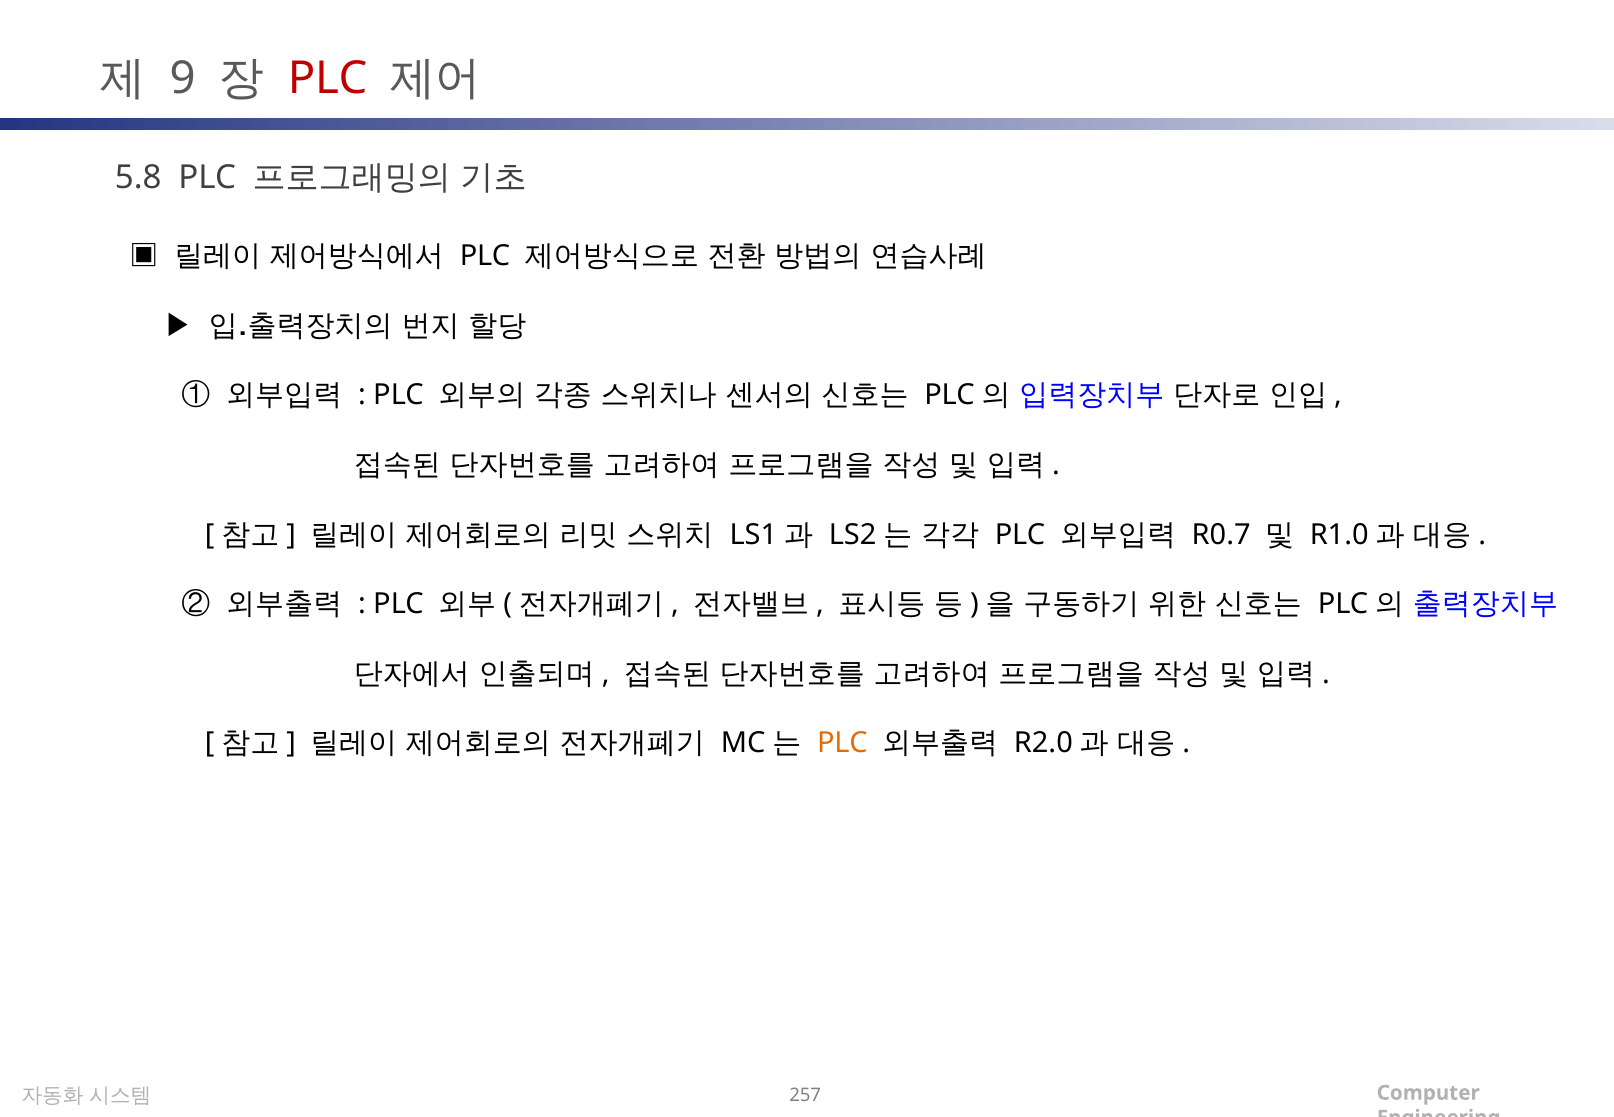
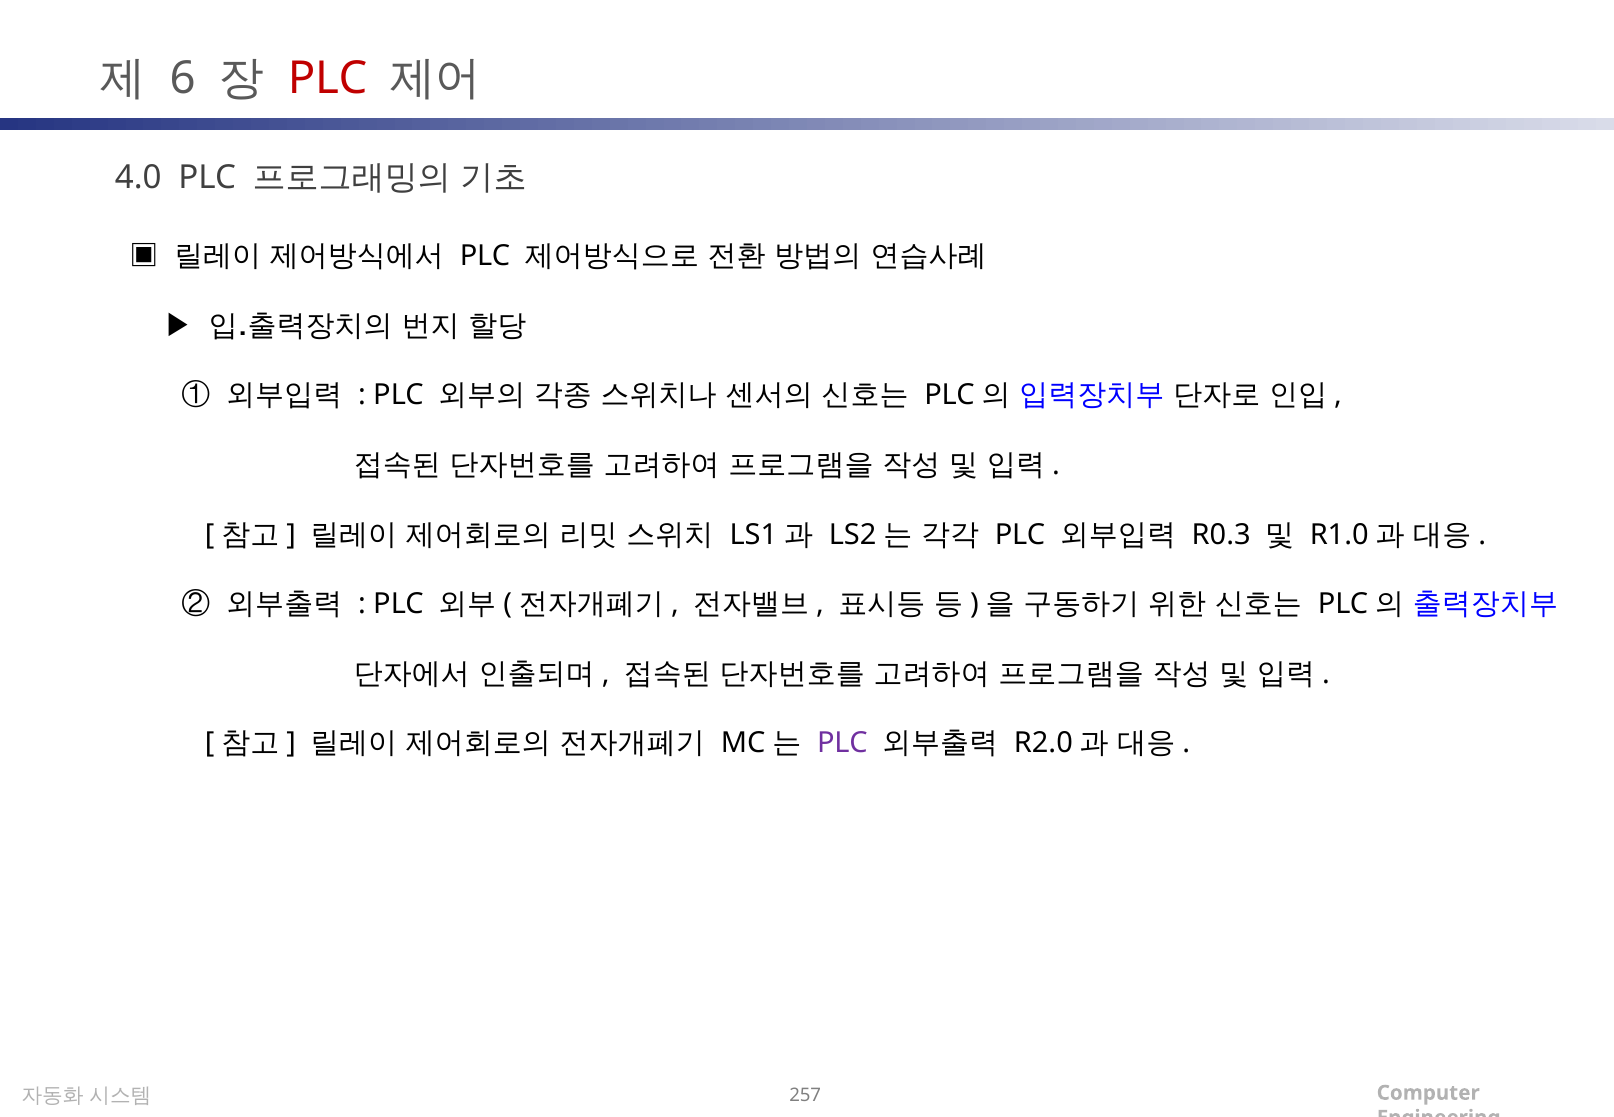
9: 9 -> 6 (183, 79)
5.8: 5.8 -> 4.0 (138, 177)
R0.7: R0.7 -> R0.3 (1221, 535)
PLC colour: orange -> purple (842, 743)
